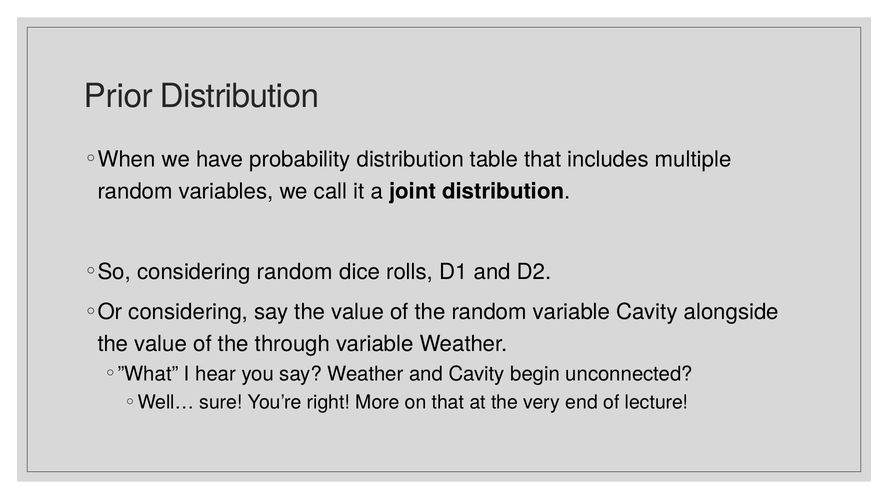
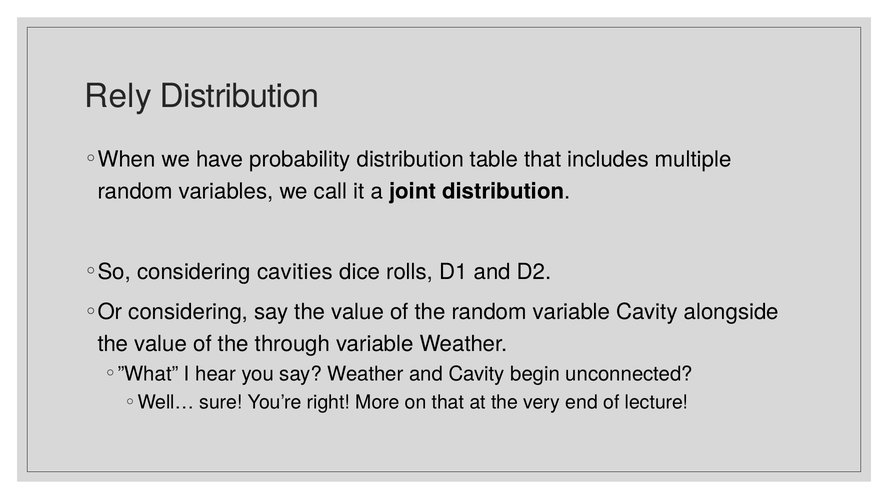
Prior: Prior -> Rely (118, 97)
considering random: random -> cavities (295, 272)
